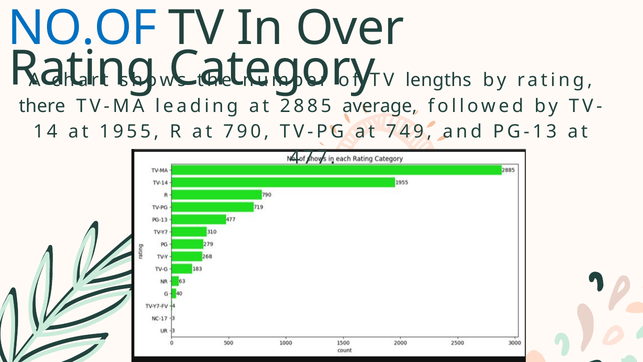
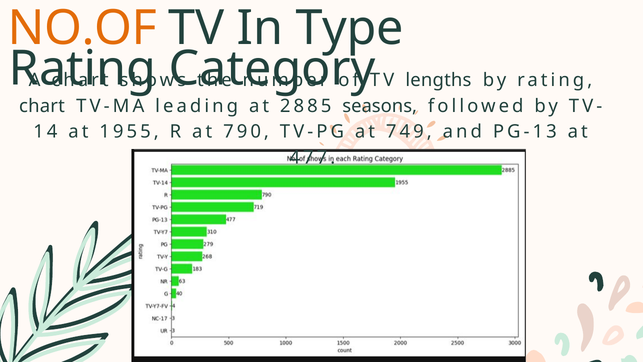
NO.OF colour: blue -> orange (82, 28)
Over: Over -> Type (350, 28)
there: there -> chart (42, 106)
average: average -> seasons (380, 106)
